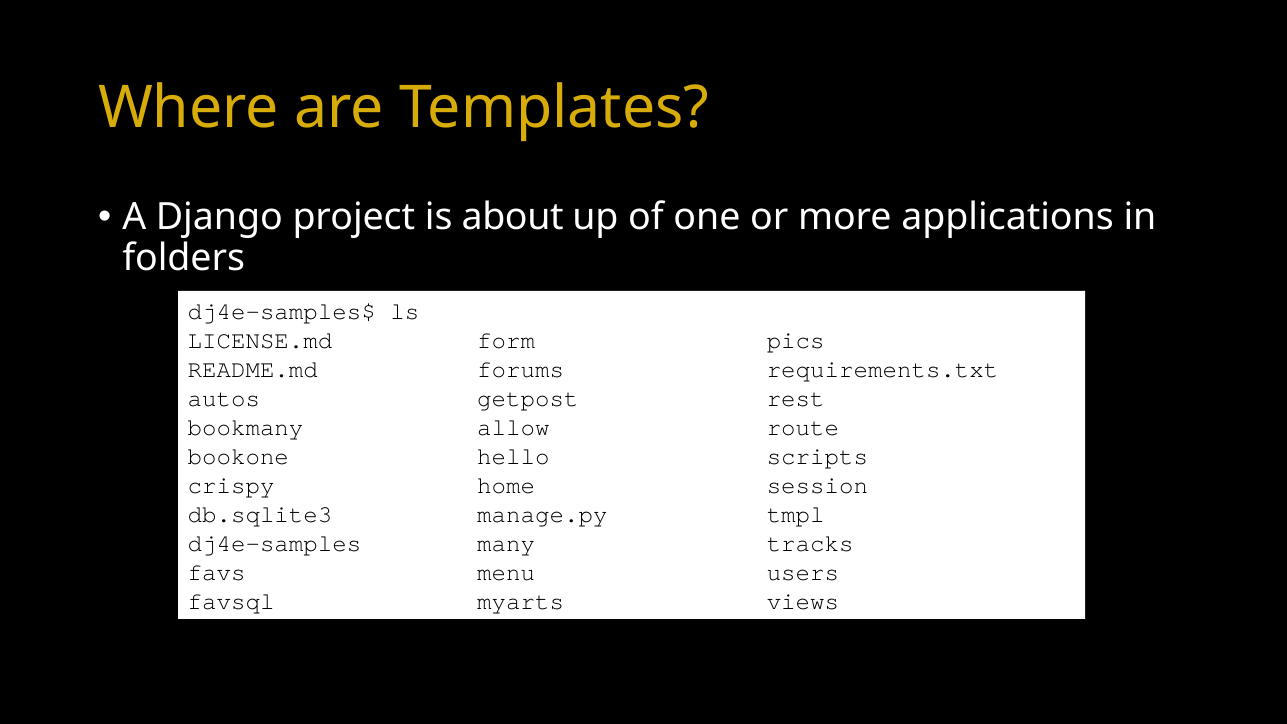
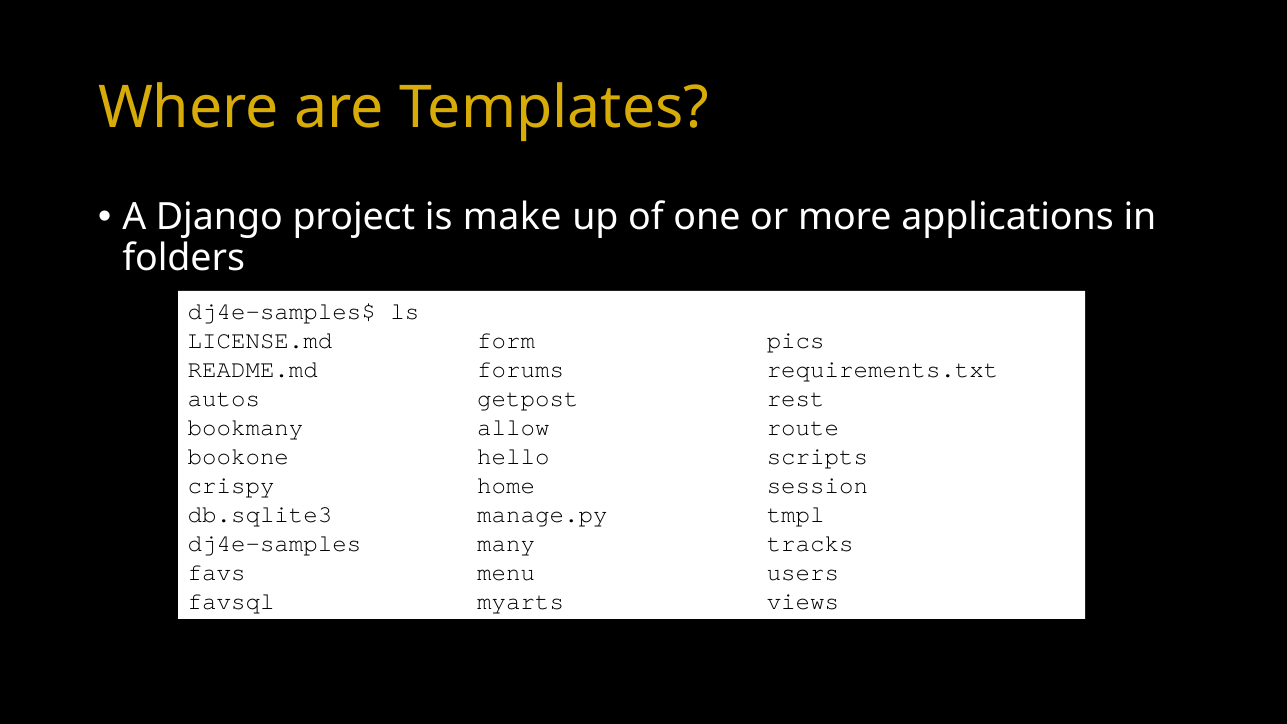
about: about -> make (512, 218)
